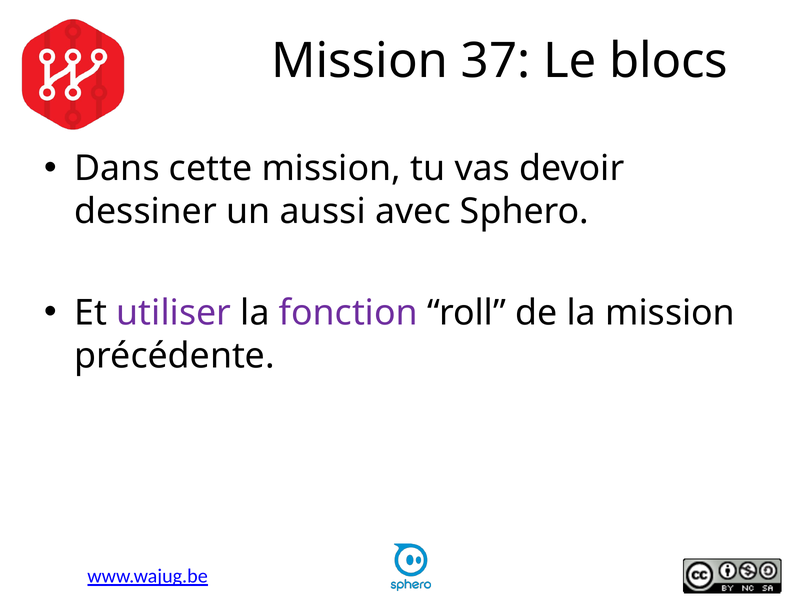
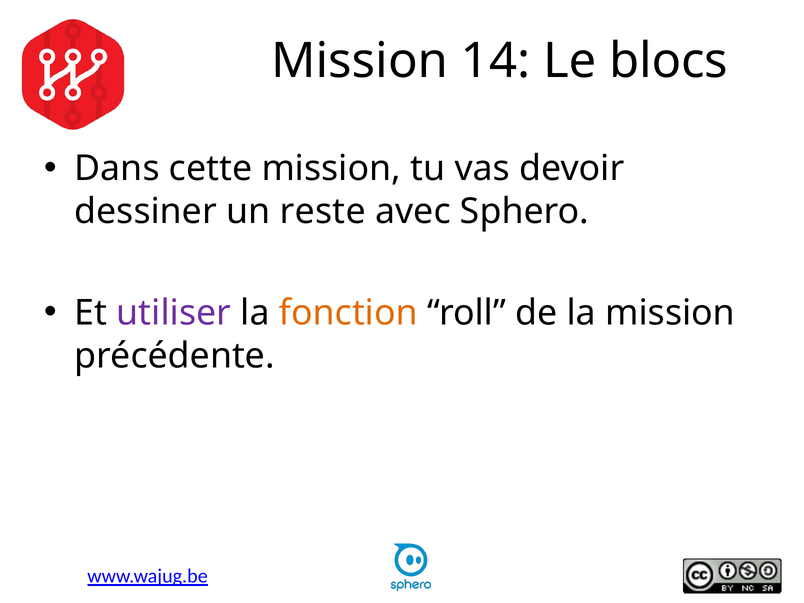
37: 37 -> 14 (496, 61)
aussi: aussi -> reste (323, 211)
fonction colour: purple -> orange (348, 313)
